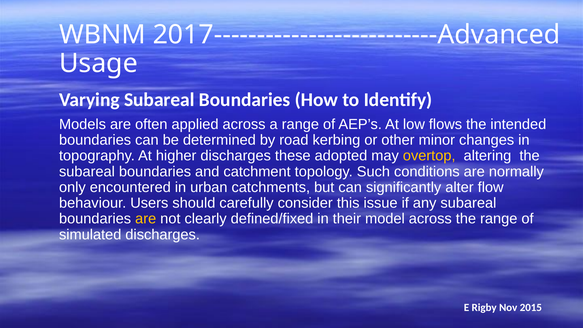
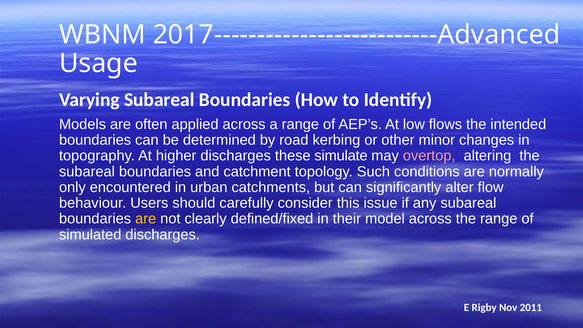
adopted: adopted -> simulate (341, 156)
overtop colour: yellow -> pink (429, 156)
2015: 2015 -> 2011 (531, 308)
